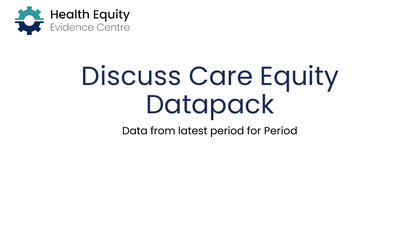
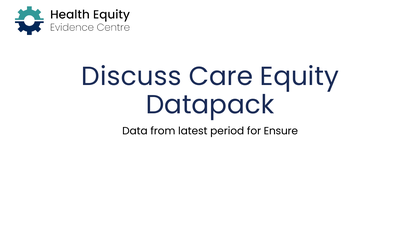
for Period: Period -> Ensure (281, 131)
